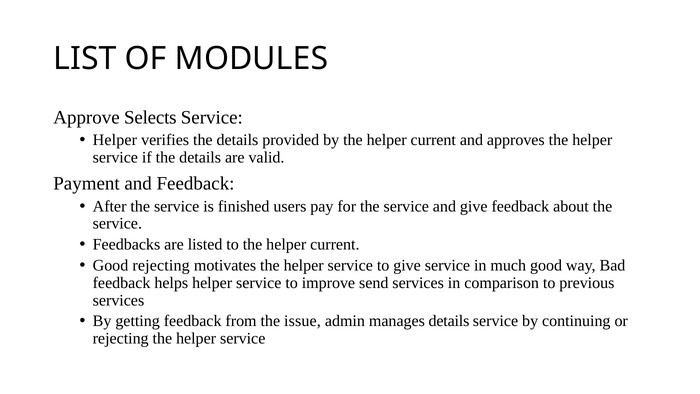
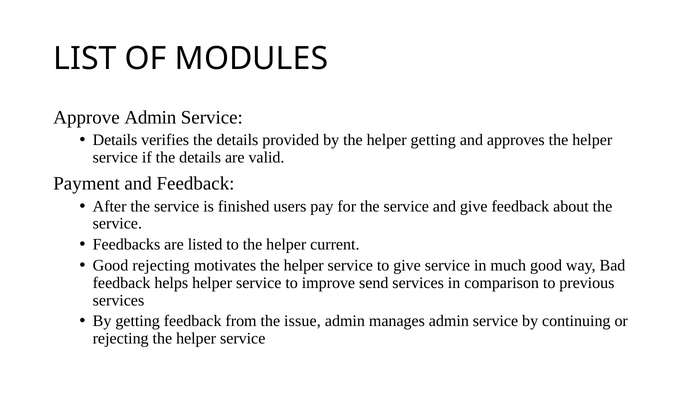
Approve Selects: Selects -> Admin (150, 118)
Helper: Helper -> Details (115, 140)
by the helper current: current -> getting (433, 140)
manages details: details -> admin (449, 321)
